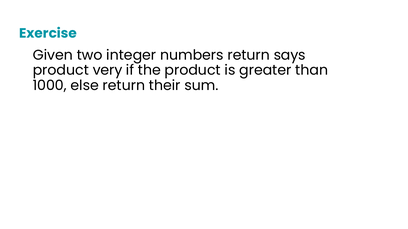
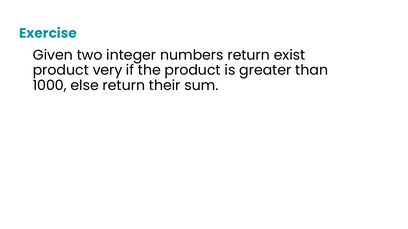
says: says -> exist (290, 55)
